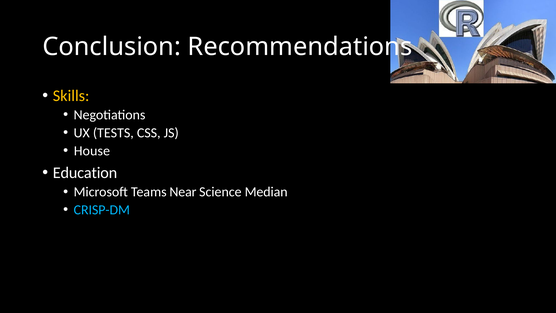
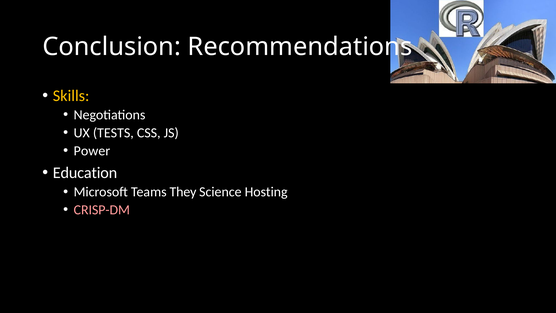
House: House -> Power (92, 151)
Near: Near -> They (183, 192)
Median: Median -> Hosting (266, 192)
CRISP-DM colour: light blue -> pink (102, 210)
